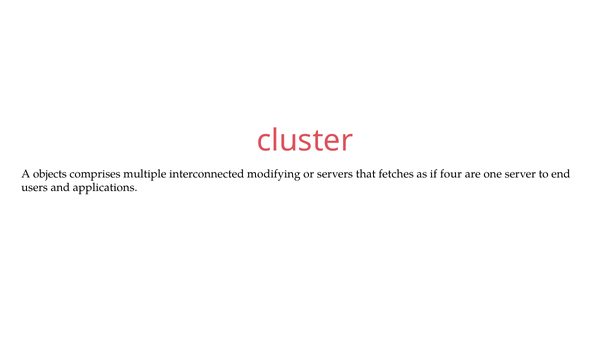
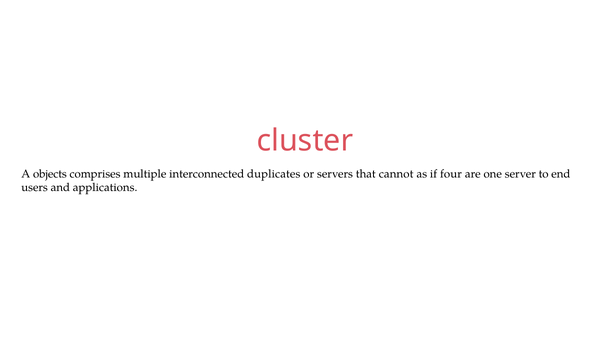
modifying: modifying -> duplicates (274, 174)
fetches: fetches -> cannot (396, 174)
